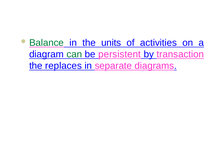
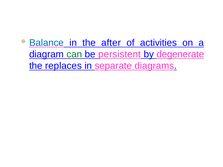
Balance colour: green -> blue (47, 43)
units: units -> after (111, 43)
transaction: transaction -> degenerate (180, 54)
